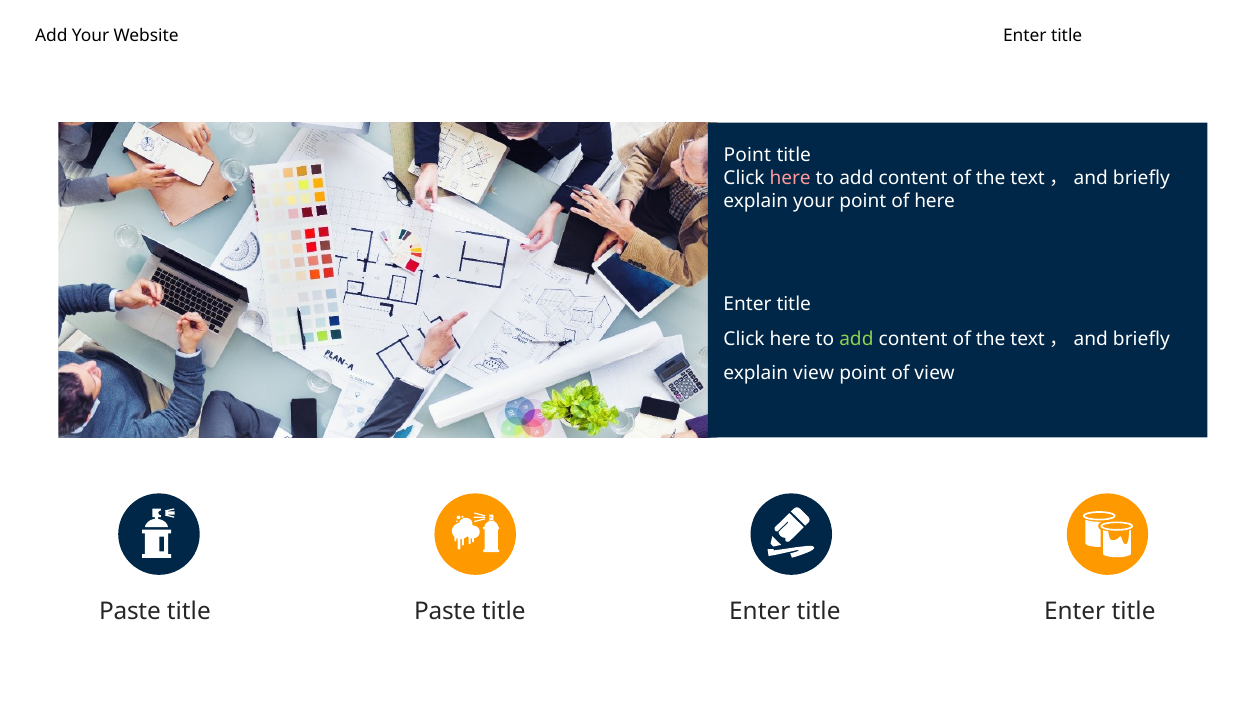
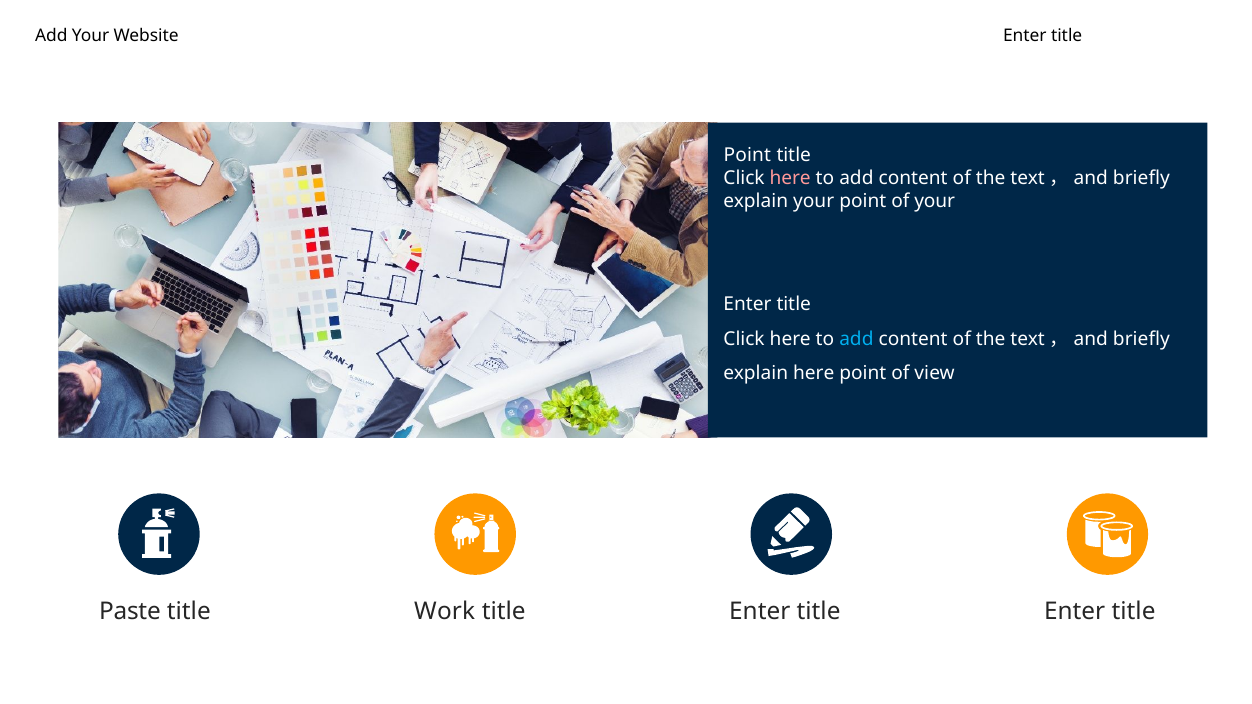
of here: here -> your (935, 201)
add colour: light green -> light blue (856, 339)
explain view: view -> here (814, 373)
title Paste: Paste -> Work (445, 611)
